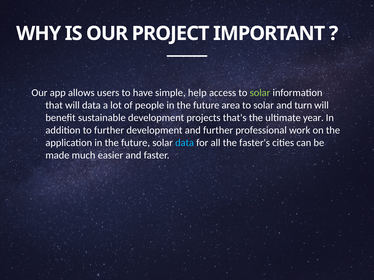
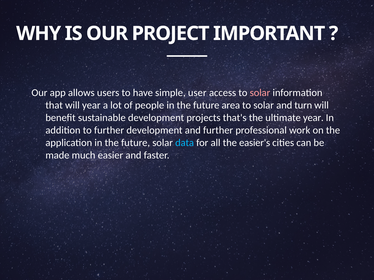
help: help -> user (197, 93)
solar colour: light green -> pink (260, 93)
will data: data -> year (91, 105)
faster's: faster's -> easier's (255, 143)
